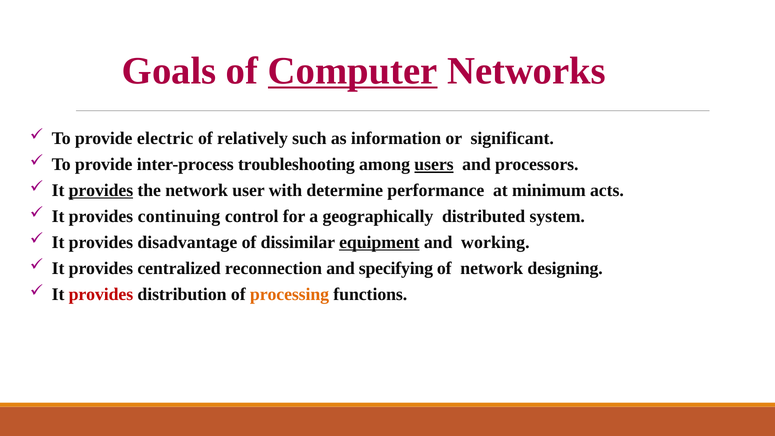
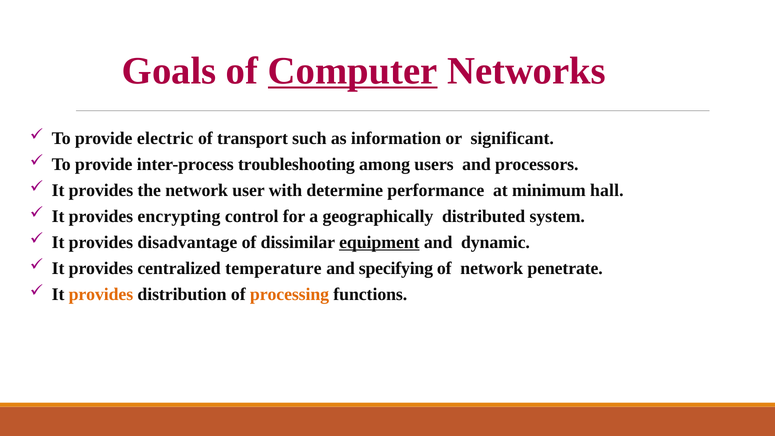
relatively: relatively -> transport (253, 139)
users underline: present -> none (434, 165)
provides underline: present -> none (101, 191)
acts: acts -> hall (607, 191)
continuing: continuing -> encrypting (179, 217)
working: working -> dynamic (495, 242)
reconnection: reconnection -> temperature (273, 268)
designing: designing -> penetrate (565, 268)
provides colour: red -> orange (101, 294)
